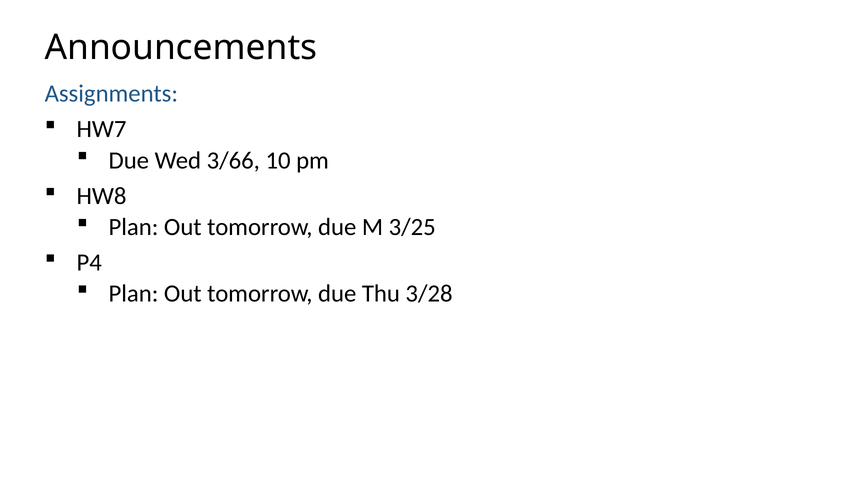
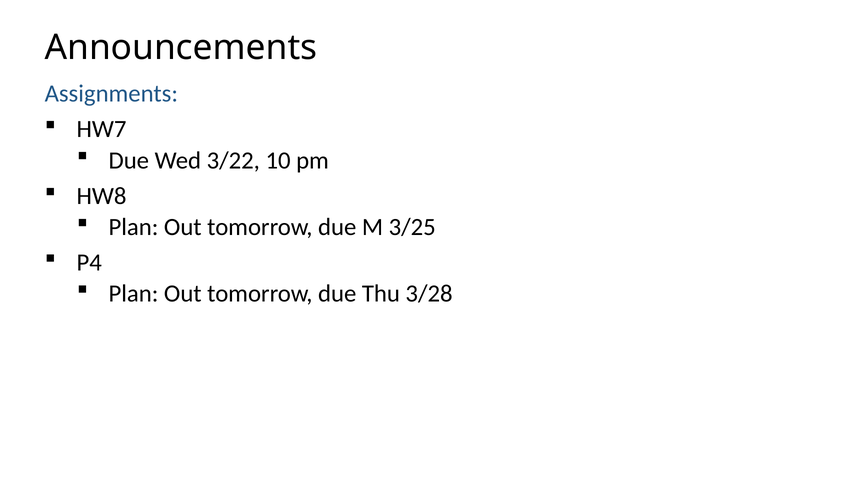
3/66: 3/66 -> 3/22 (233, 161)
